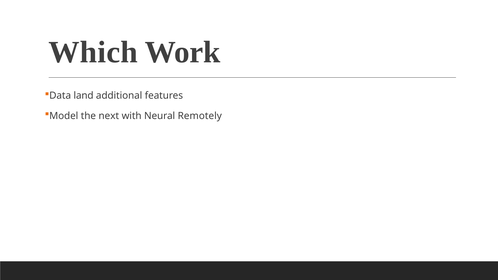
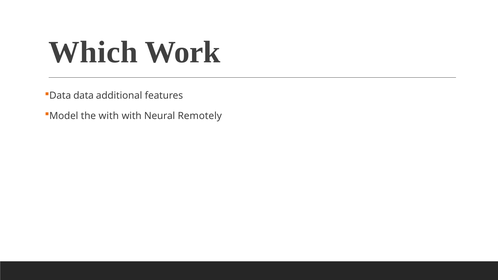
Data land: land -> data (84, 96)
the next: next -> with (109, 116)
